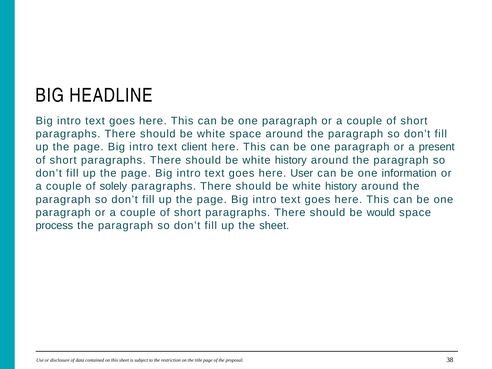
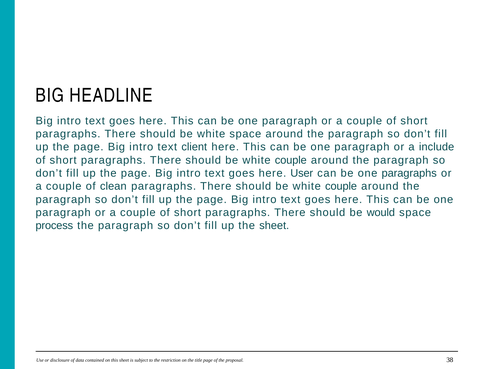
present: present -> include (437, 147)
history: history -> couple (291, 160)
one information: information -> paragraphs (409, 173)
solely: solely -> clean (113, 186)
history: history -> couple (341, 186)
